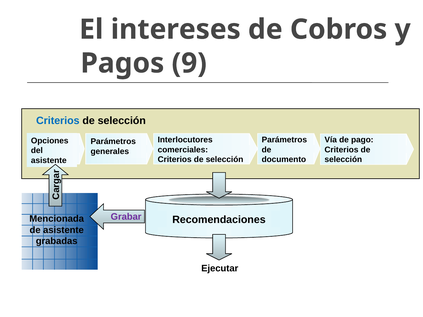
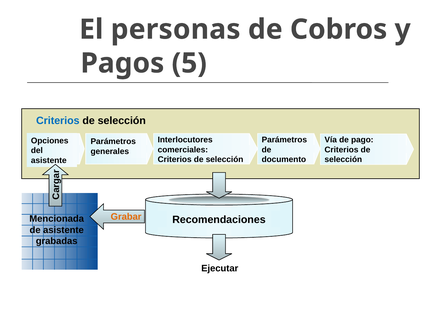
intereses: intereses -> personas (176, 29)
9: 9 -> 5 (189, 63)
Grabar colour: purple -> orange (126, 217)
